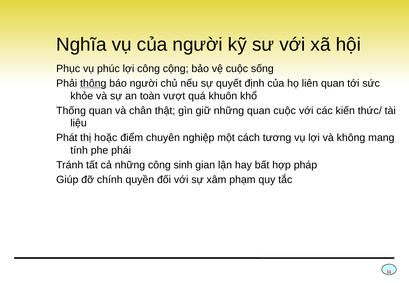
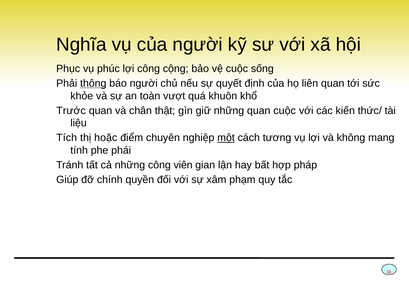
Thống: Thống -> Trước (71, 111)
Phát: Phát -> Tích (67, 138)
một underline: none -> present (226, 138)
sinh: sinh -> viên (183, 165)
